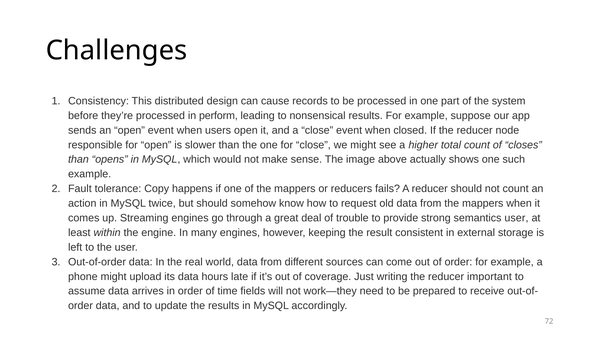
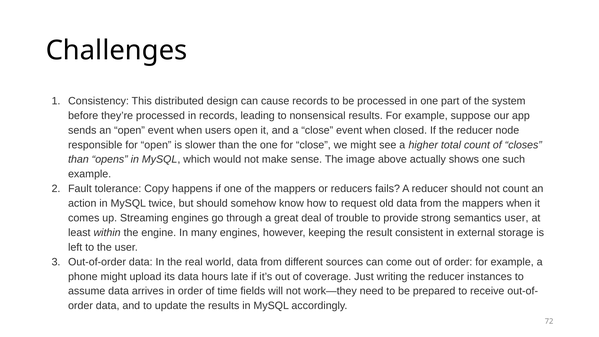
in perform: perform -> records (218, 116)
important: important -> instances (489, 276)
